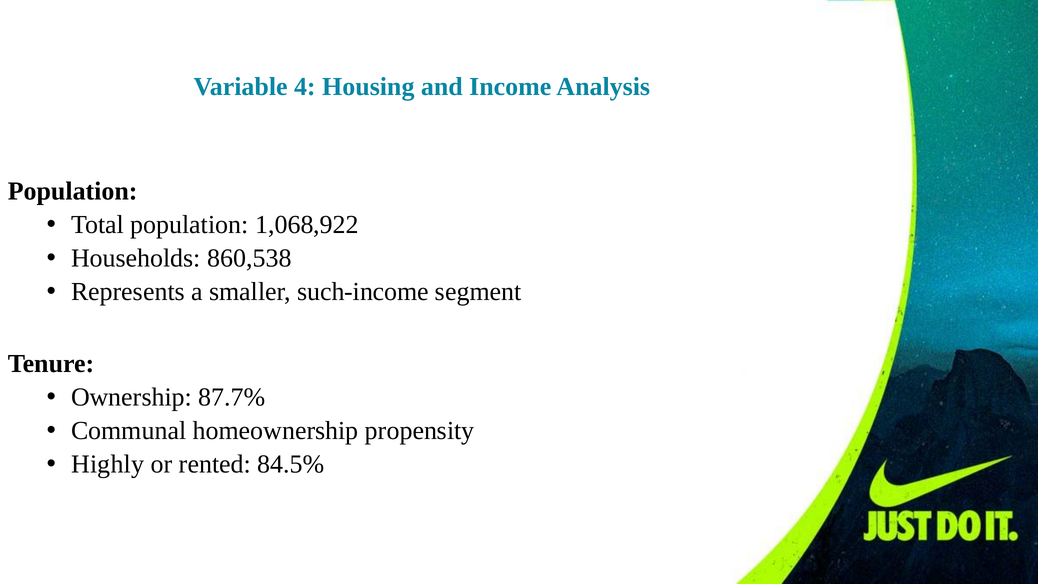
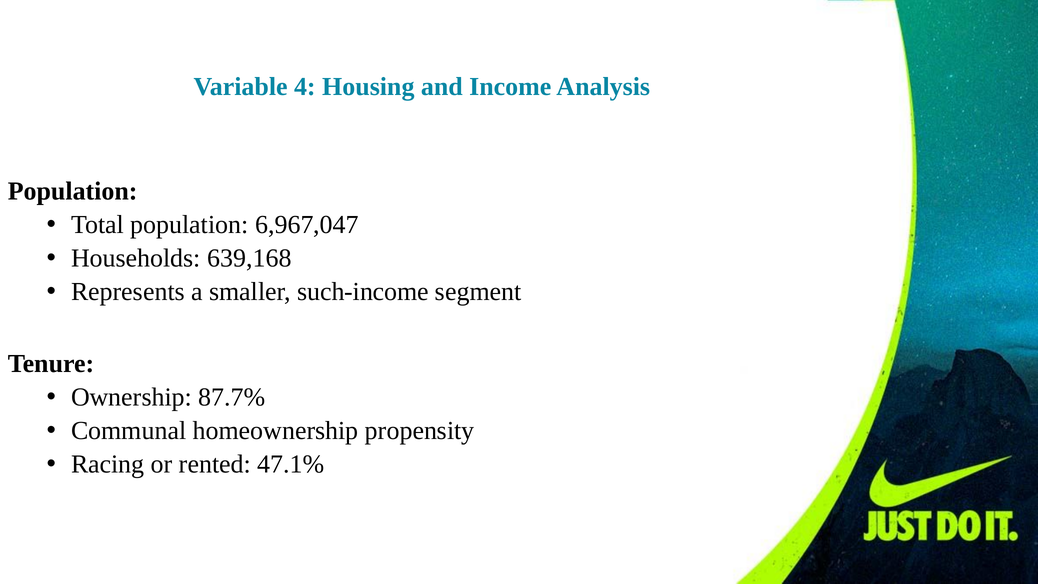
1,068,922: 1,068,922 -> 6,967,047 (307, 225)
860,538: 860,538 -> 639,168 (249, 258)
Highly: Highly -> Racing (108, 464)
84.5%: 84.5% -> 47.1% (291, 464)
